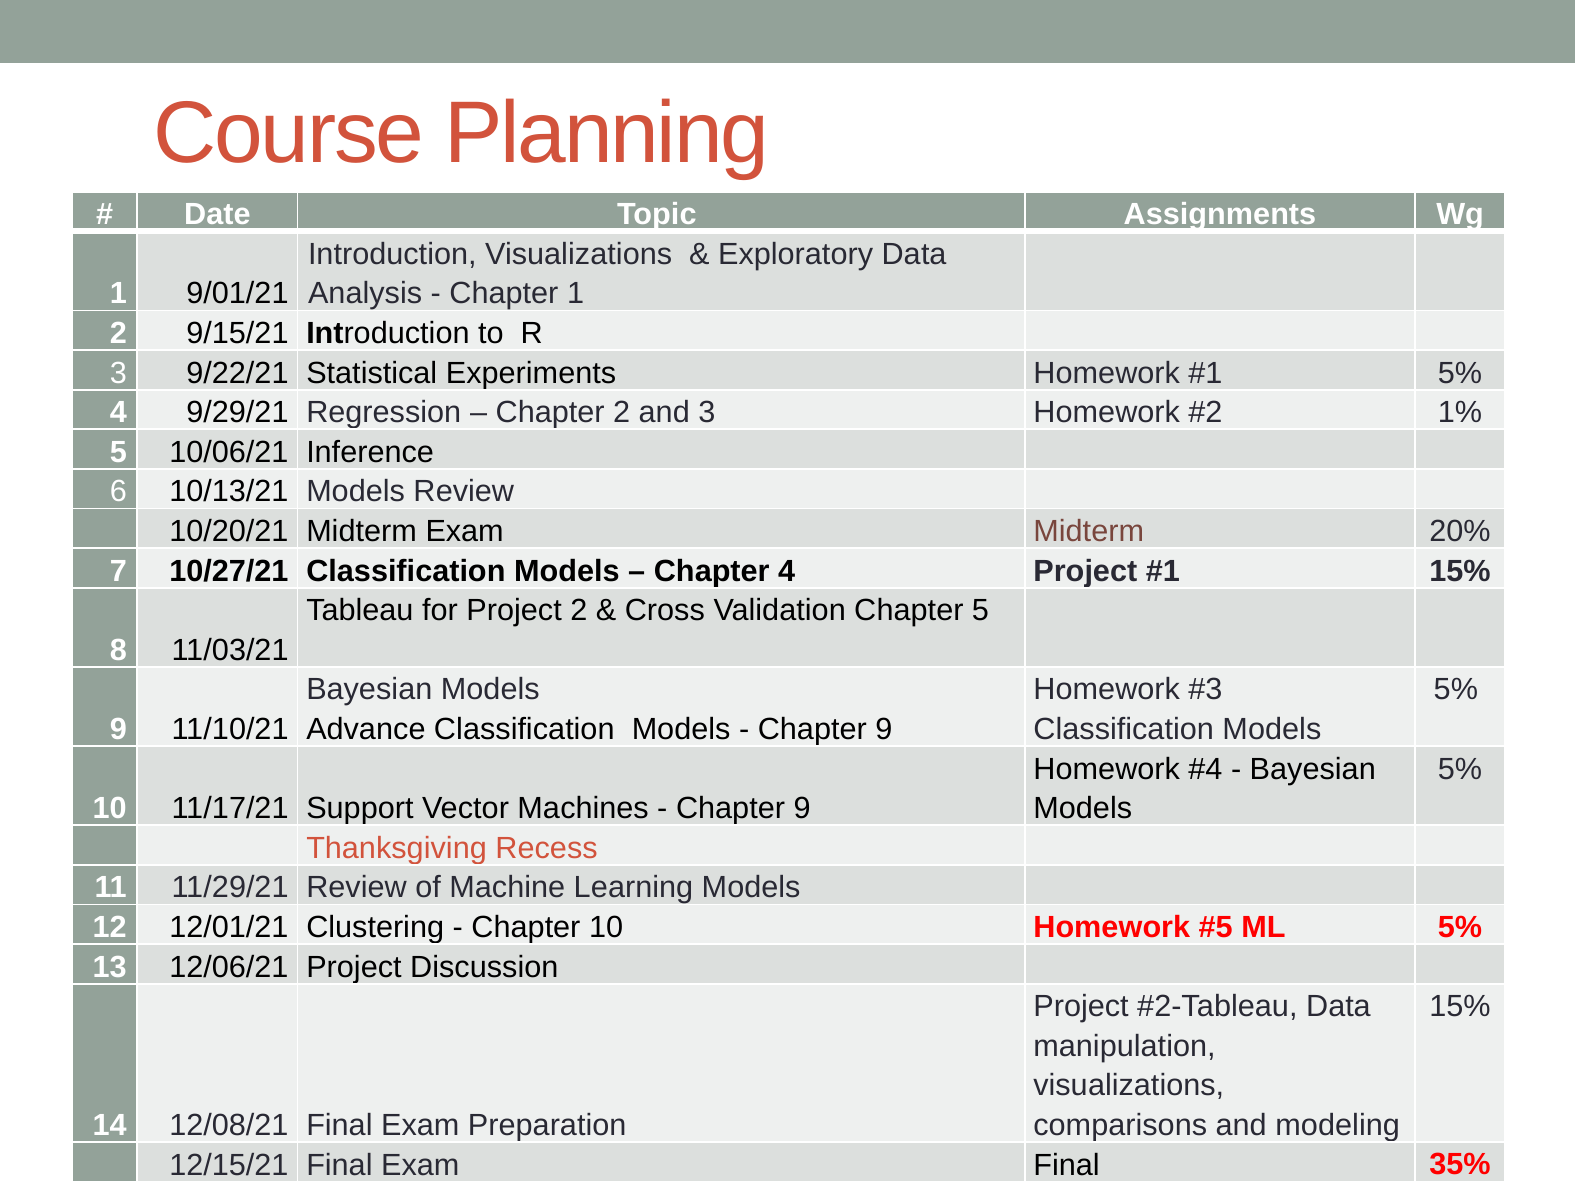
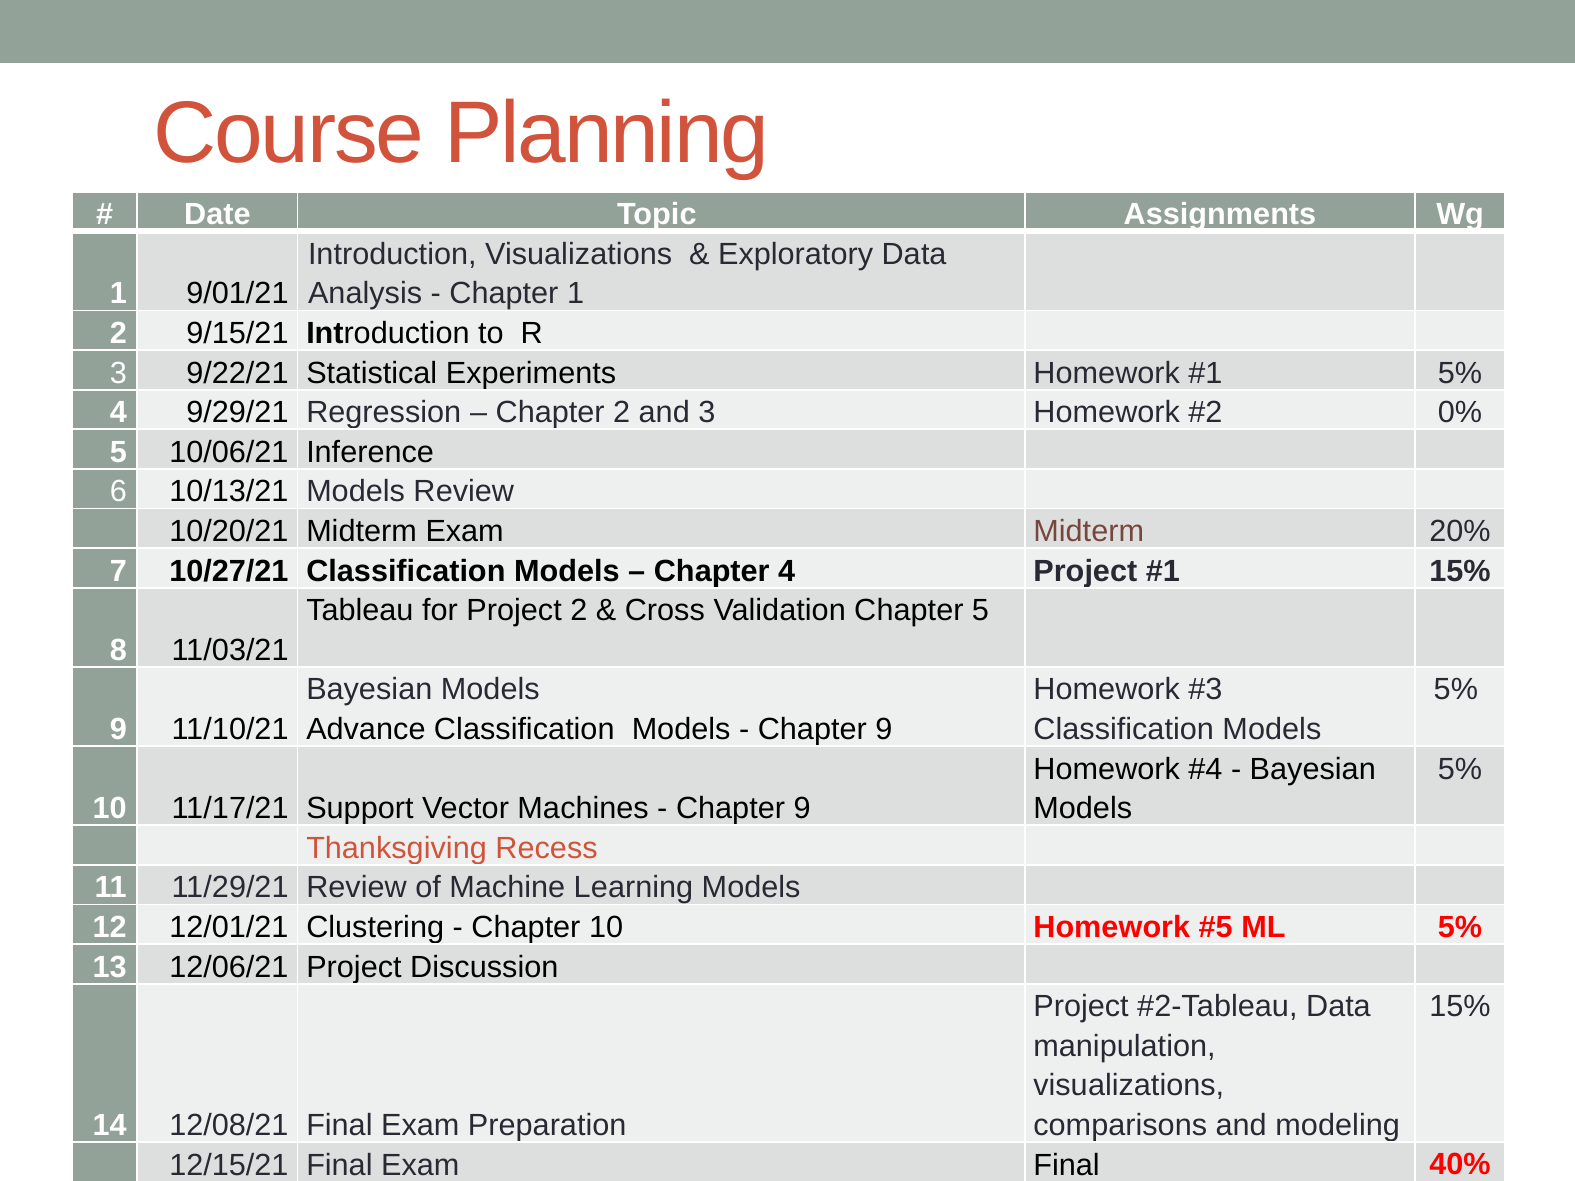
1%: 1% -> 0% (1460, 413)
35%: 35% -> 40% (1460, 1165)
